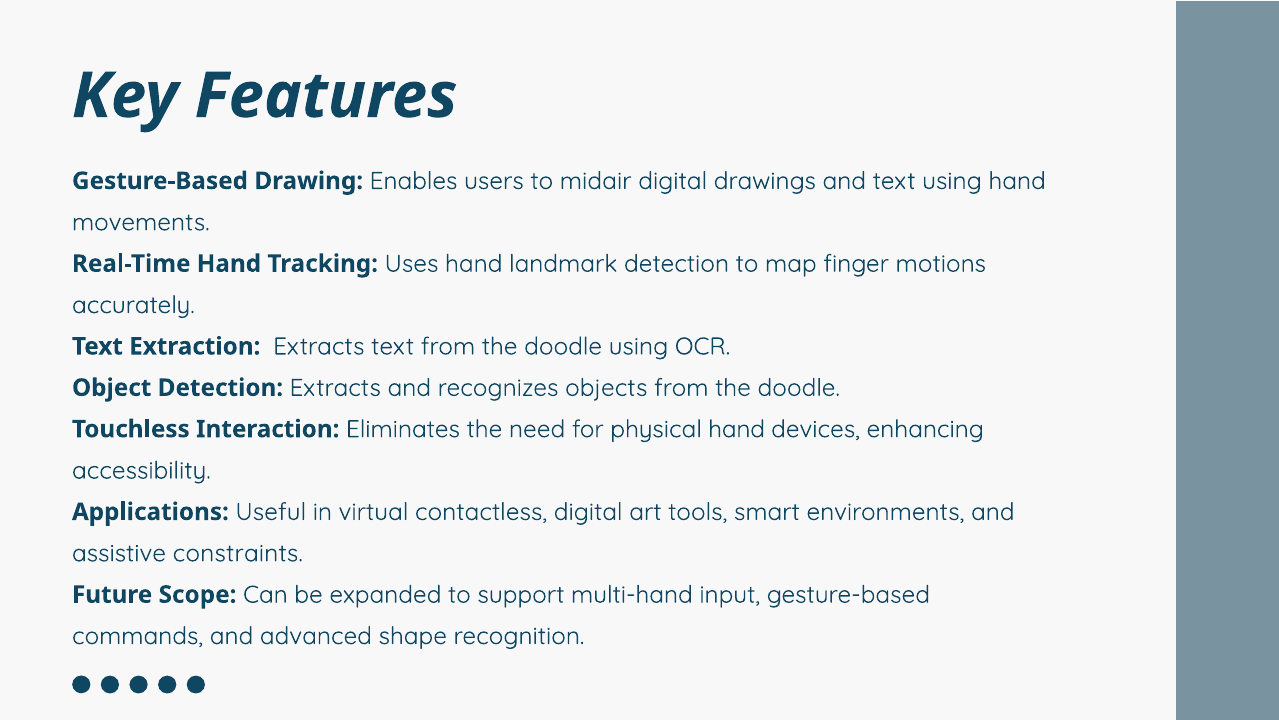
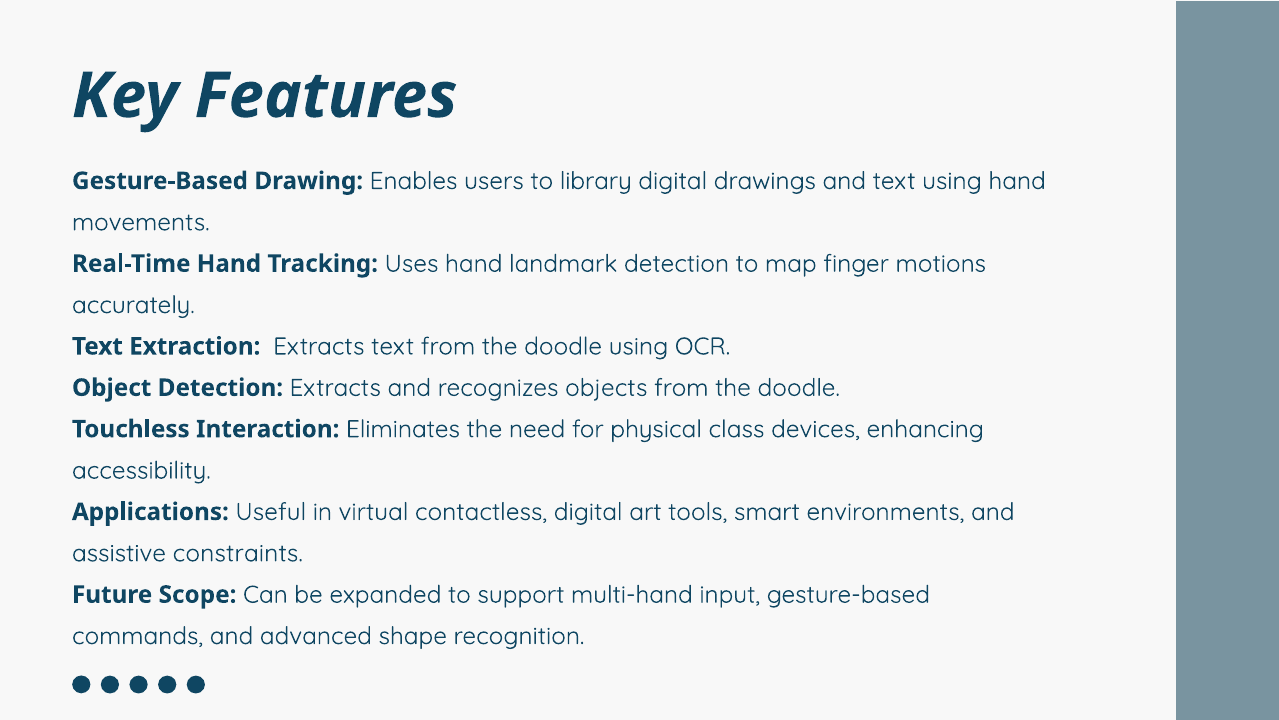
midair: midair -> library (596, 181)
physical hand: hand -> class (736, 429)
